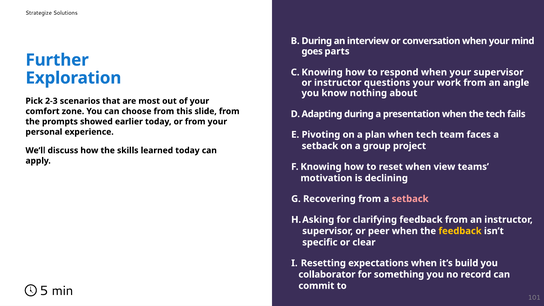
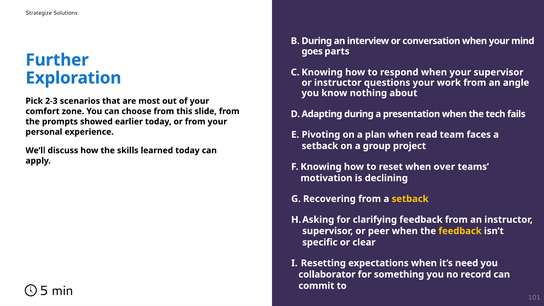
when tech: tech -> read (427, 135)
view: view -> over (444, 167)
setback colour: pink -> yellow (410, 199)
build: build -> need (467, 263)
